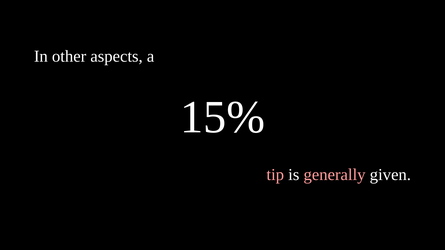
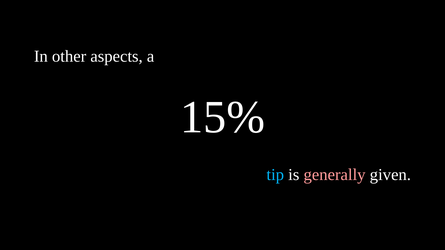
tip colour: pink -> light blue (275, 175)
